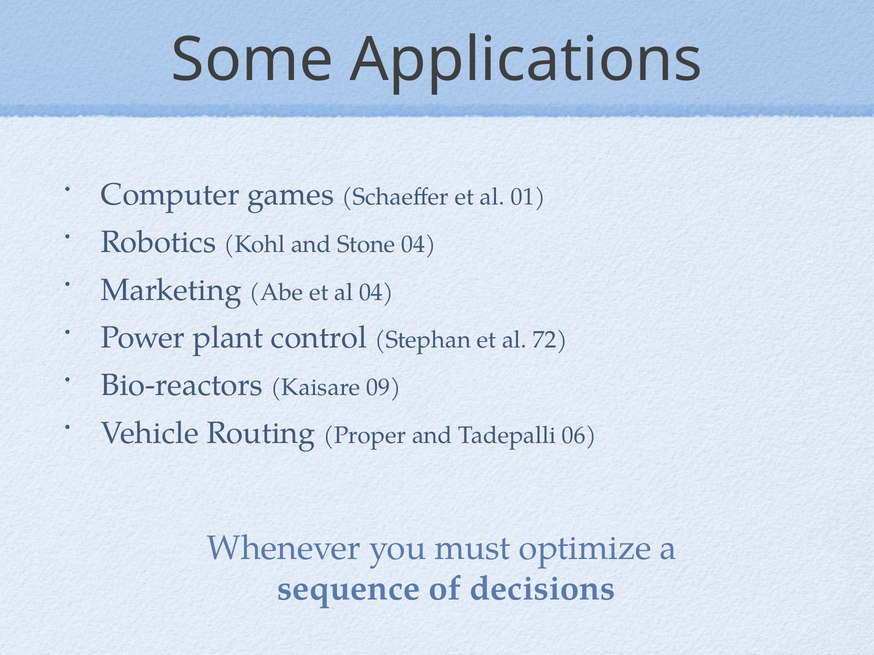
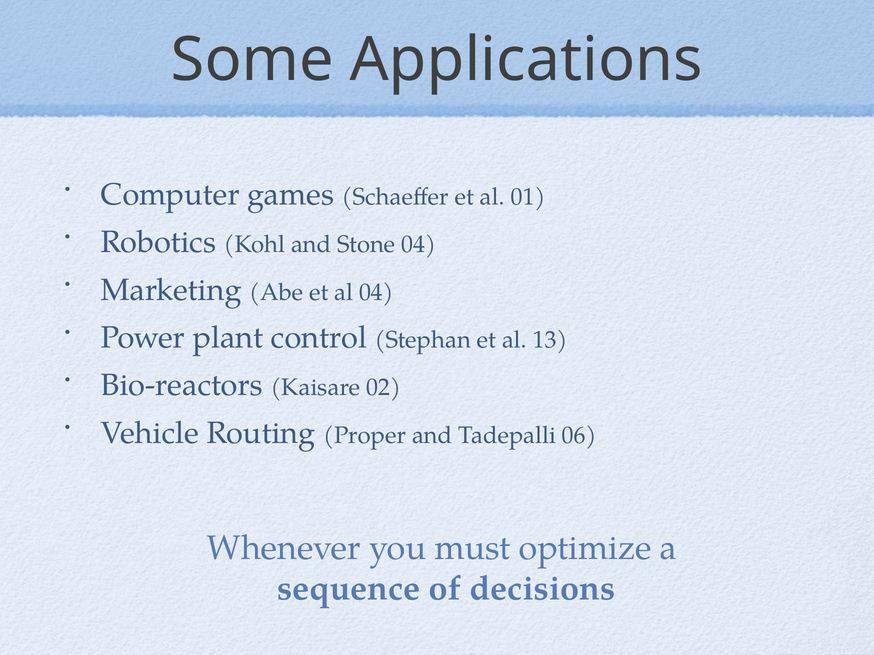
72: 72 -> 13 (550, 340)
09: 09 -> 02 (384, 388)
